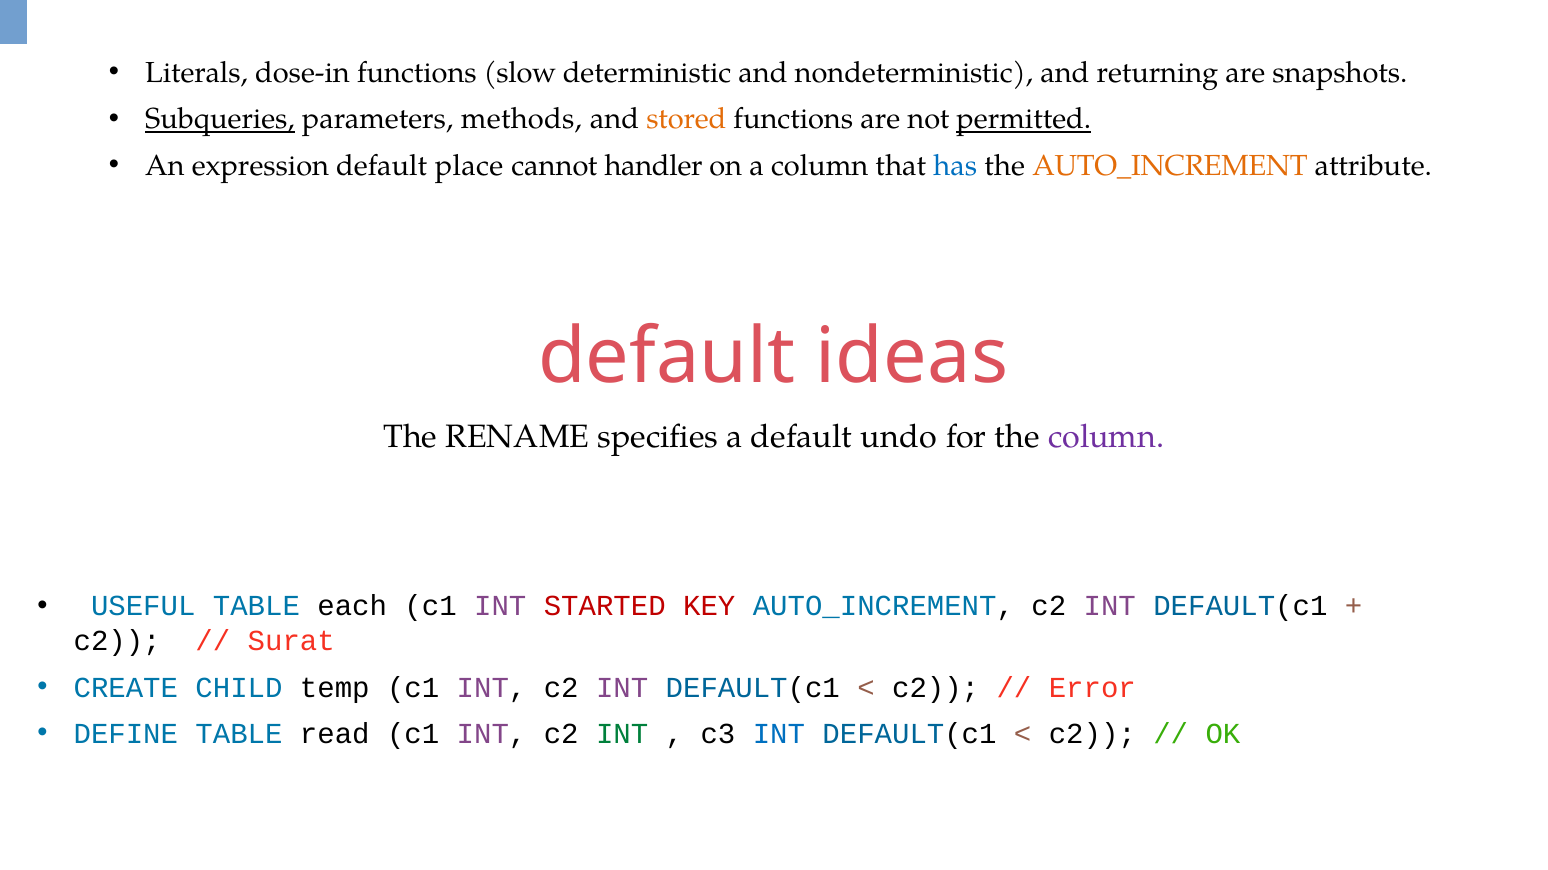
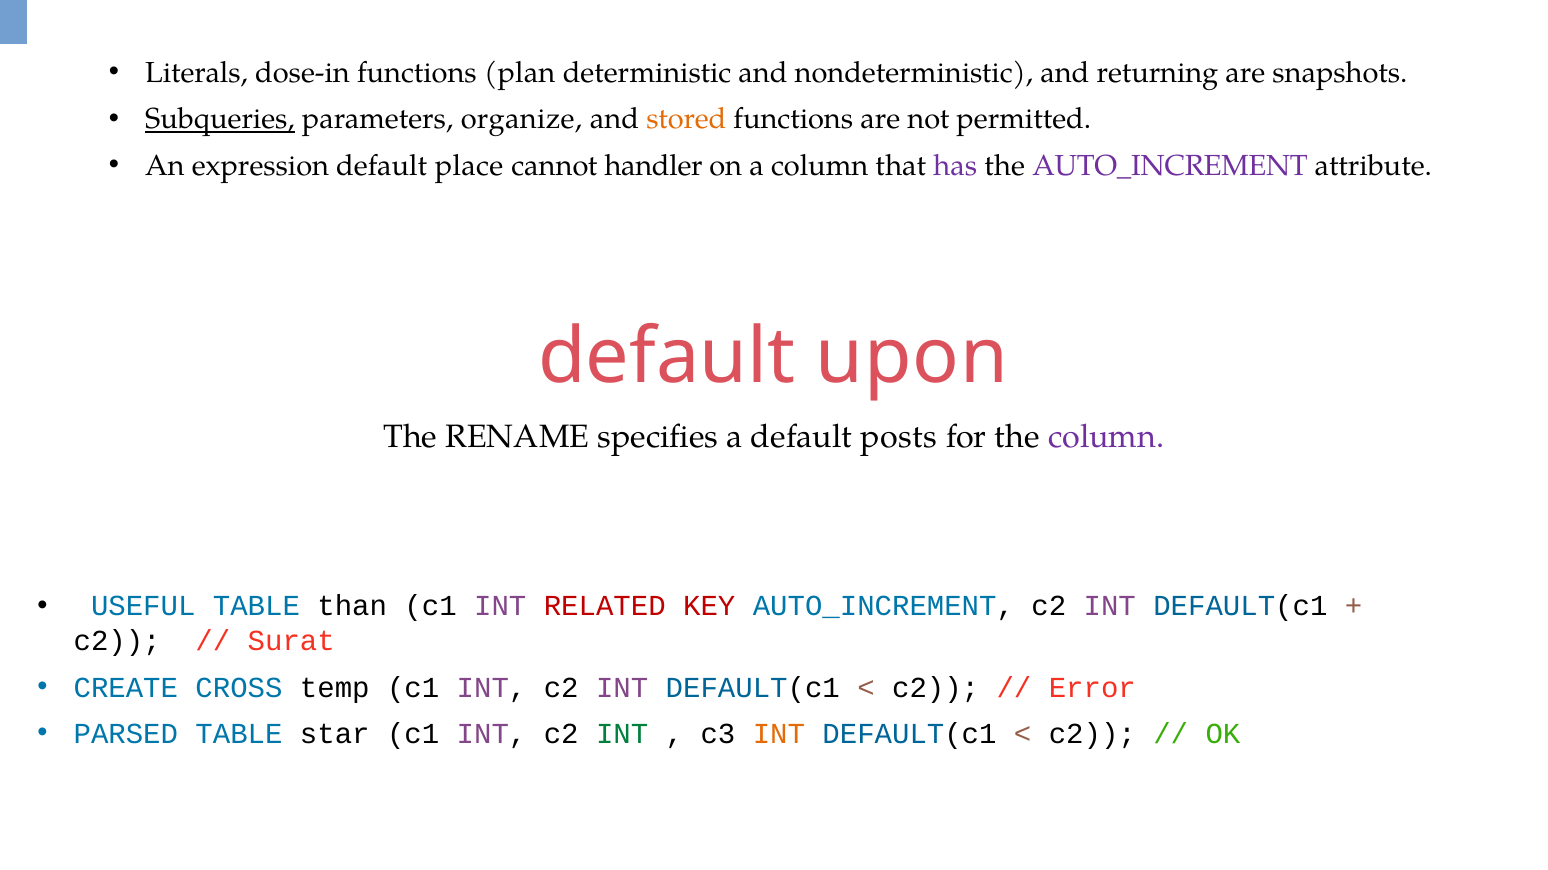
slow: slow -> plan (520, 73)
methods: methods -> organize (521, 119)
permitted underline: present -> none (1024, 119)
has colour: blue -> purple (955, 166)
AUTO_INCREMENT colour: orange -> purple (1170, 166)
ideas: ideas -> upon (912, 357)
undo: undo -> posts (899, 437)
each: each -> than (352, 607)
STARTED: STARTED -> RELATED (605, 607)
CHILD: CHILD -> CROSS (239, 688)
DEFINE: DEFINE -> PARSED (126, 734)
read: read -> star (335, 734)
INT colour: blue -> orange (779, 734)
